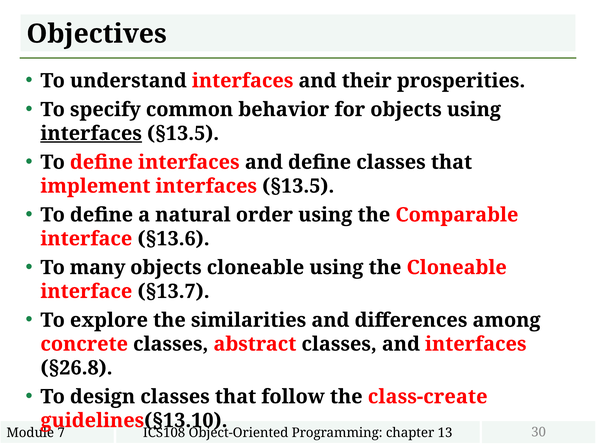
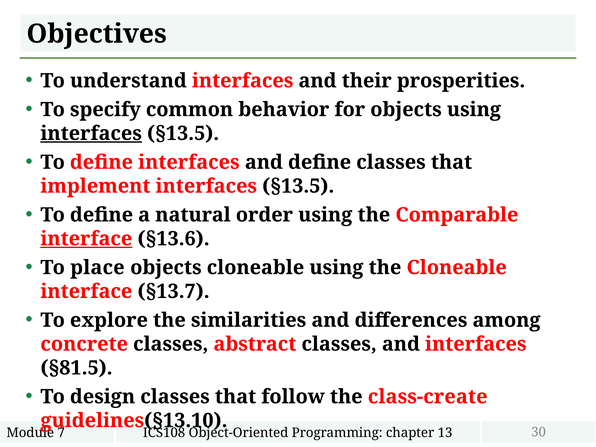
interface underline: none -> present (86, 239)
many: many -> place (97, 268)
§26.8: §26.8 -> §81.5 (76, 368)
